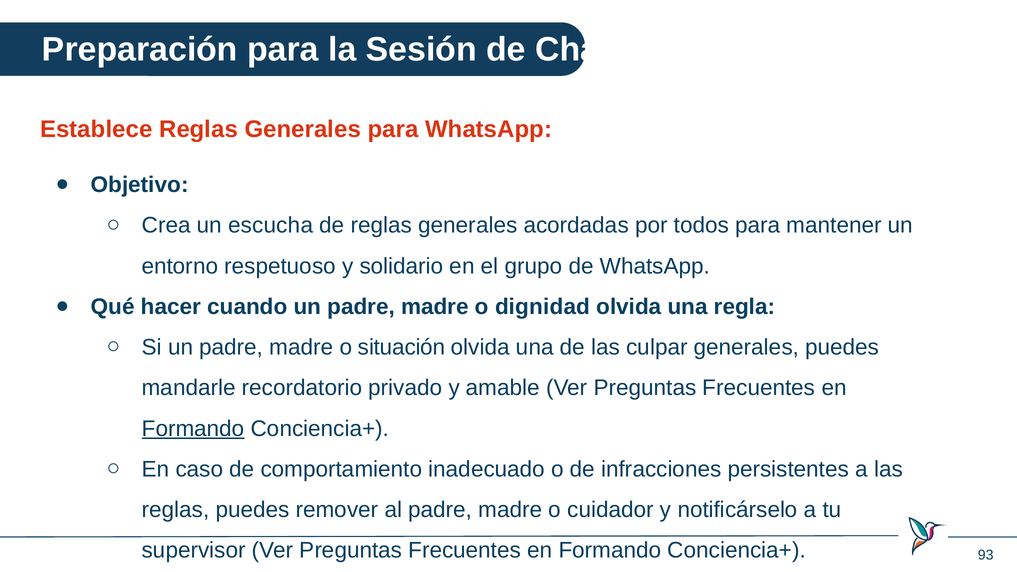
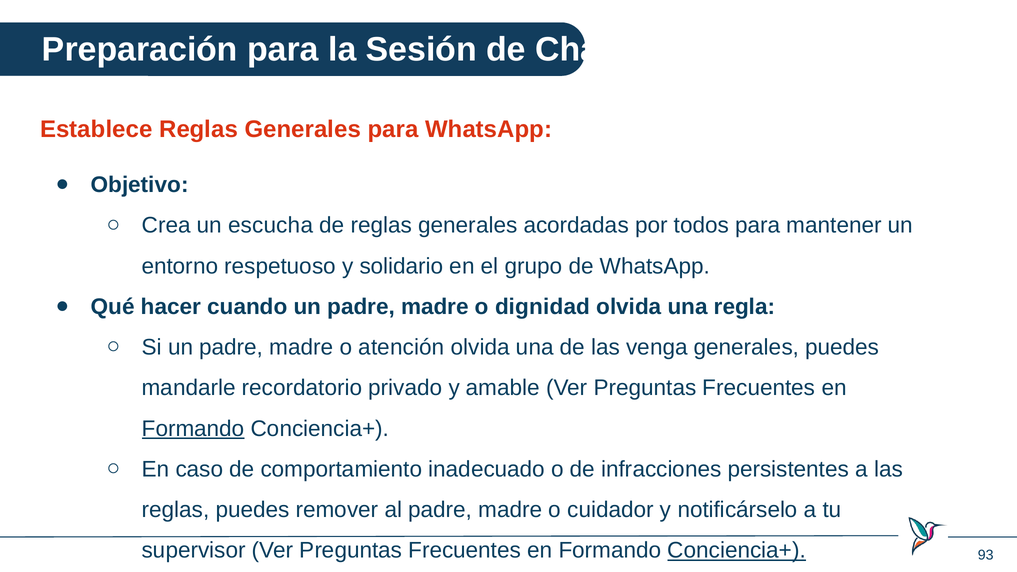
situación: situación -> atención (401, 347)
culpar: culpar -> venga (657, 347)
Conciencia+ underline: none -> present (737, 551)
